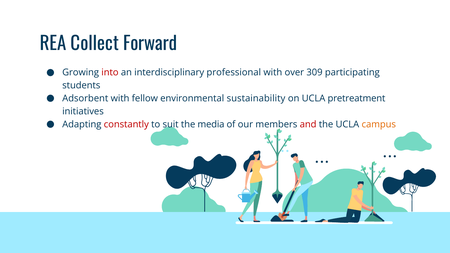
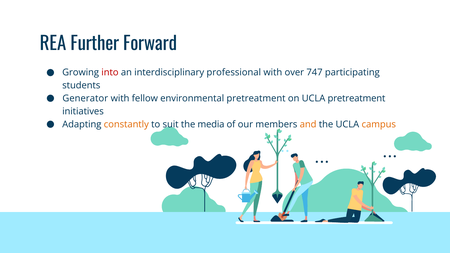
Collect: Collect -> Further (95, 44)
309: 309 -> 747 (315, 73)
Adsorbent: Adsorbent -> Generator (85, 98)
environmental sustainability: sustainability -> pretreatment (256, 98)
constantly colour: red -> orange (126, 124)
and colour: red -> orange (308, 124)
